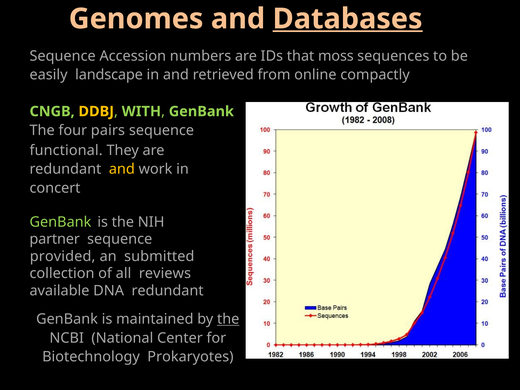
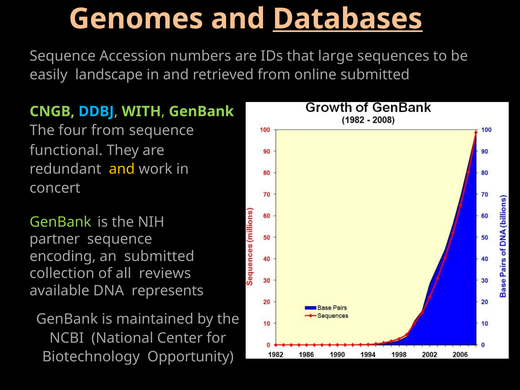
moss: moss -> large (336, 56)
online compactly: compactly -> submitted (375, 75)
DDBJ colour: yellow -> light blue (96, 111)
four pairs: pairs -> from (108, 130)
provided: provided -> encoding (63, 256)
DNA redundant: redundant -> represents (168, 291)
the underline: present -> none (228, 319)
Prokaryotes: Prokaryotes -> Opportunity (191, 357)
